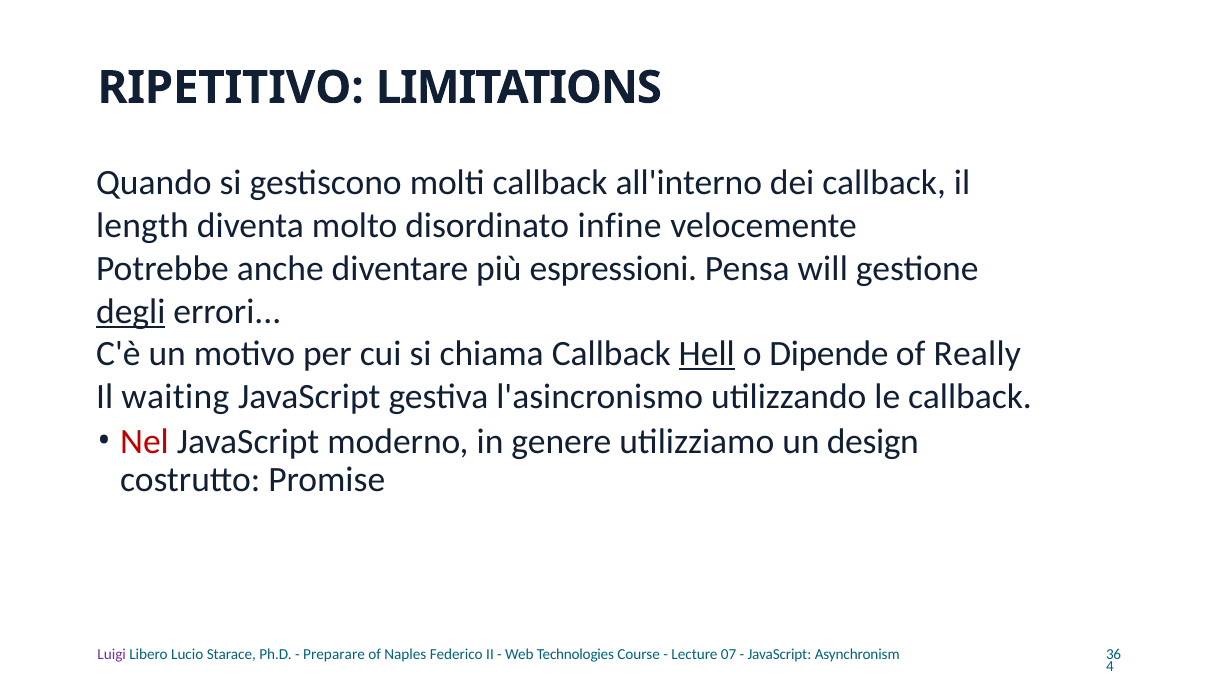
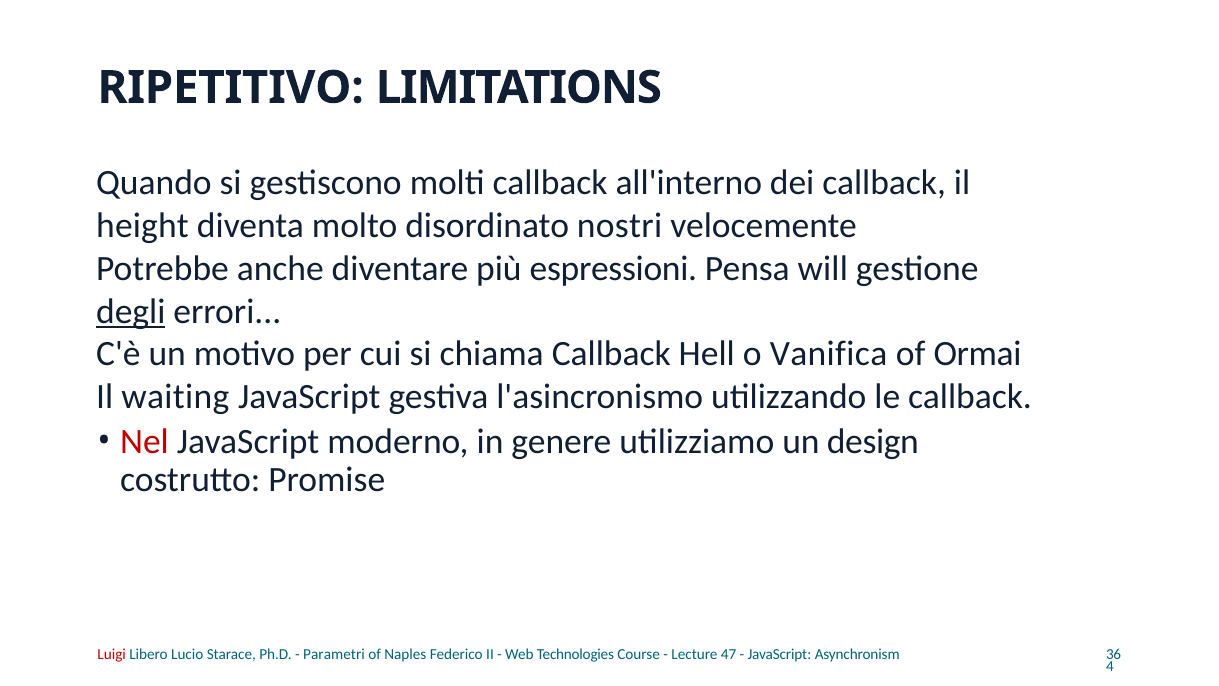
length: length -> height (142, 226)
infine: infine -> nostri (620, 226)
Hell underline: present -> none (707, 354)
Dipende: Dipende -> Vanifica (829, 354)
Really: Really -> Ormai (978, 354)
Luigi colour: purple -> red (112, 654)
Preparare: Preparare -> Parametri (334, 654)
07: 07 -> 47 (729, 654)
